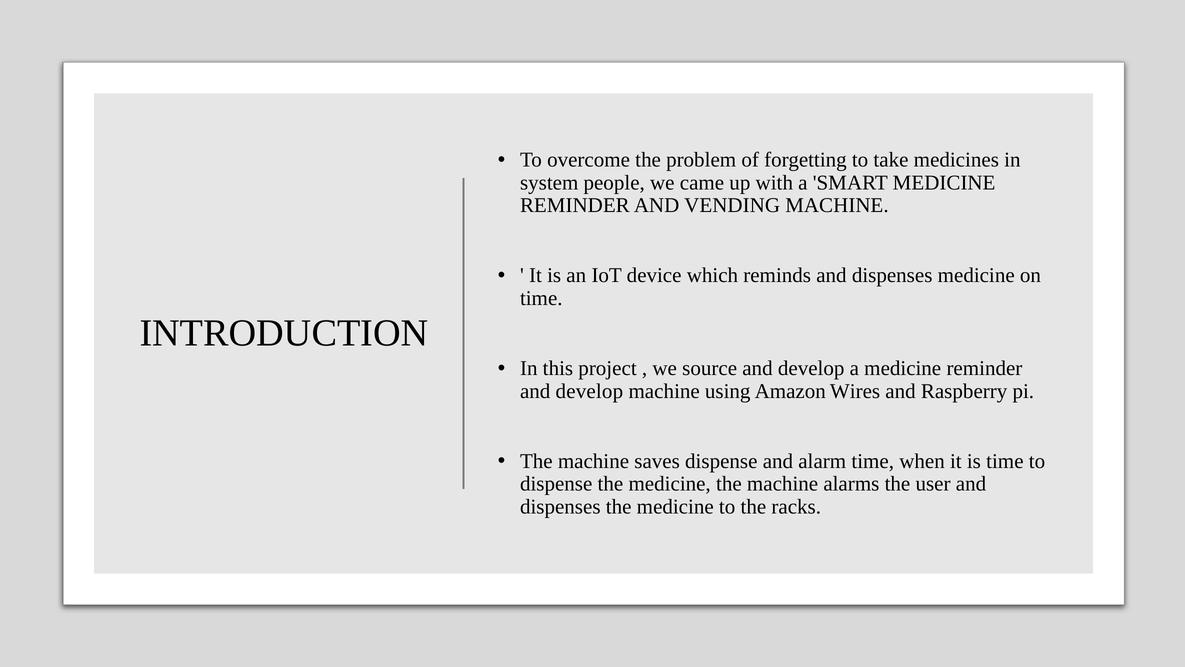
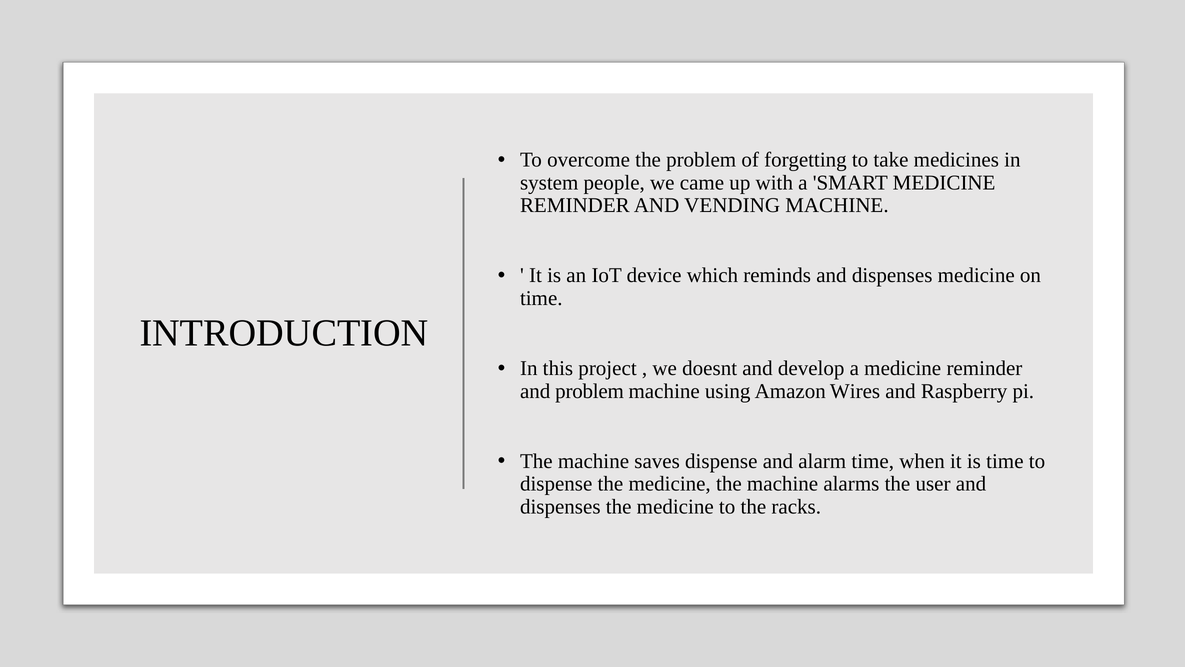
source: source -> doesnt (710, 368)
develop: develop -> problem (590, 391)
